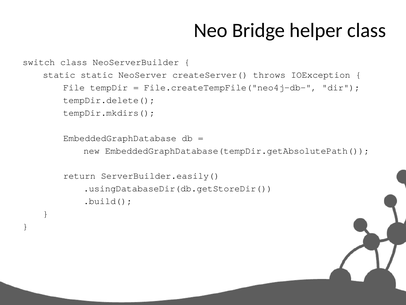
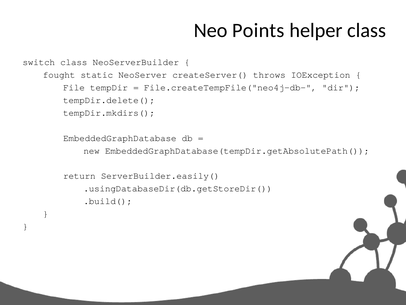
Bridge: Bridge -> Points (258, 30)
static: static -> fought (59, 75)
